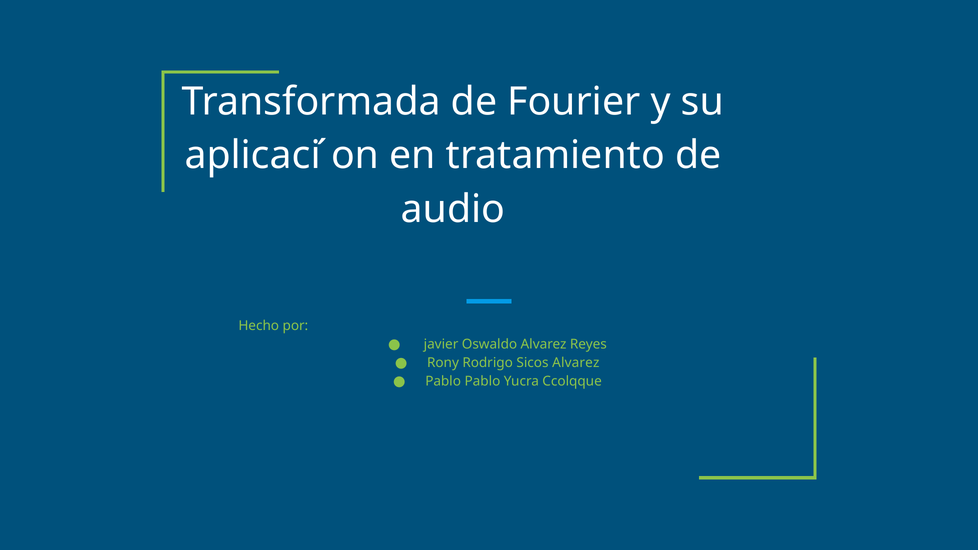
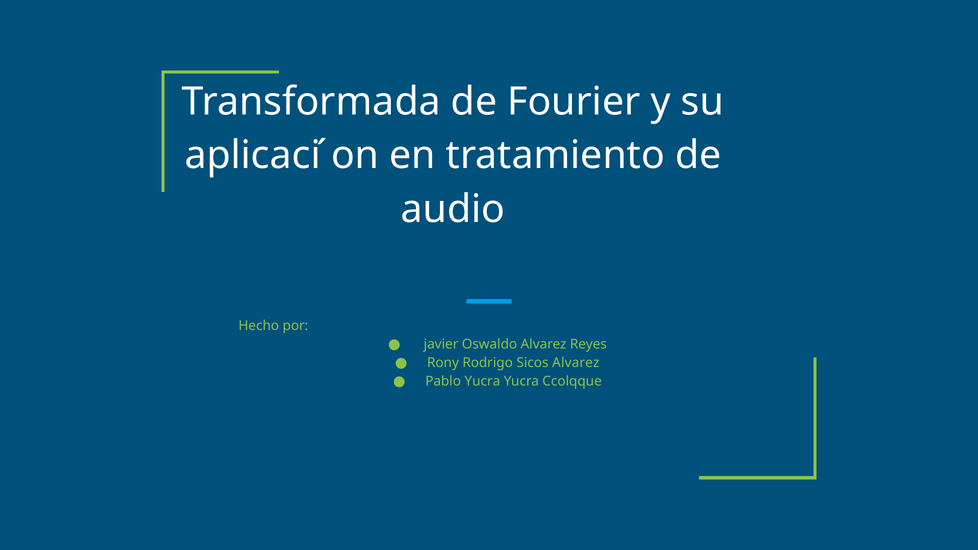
Pablo Pablo: Pablo -> Yucra (482, 381)
